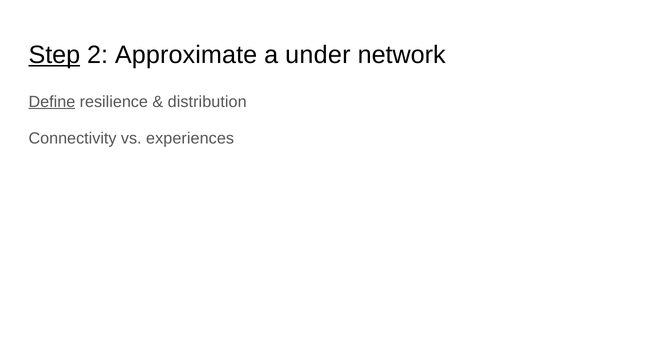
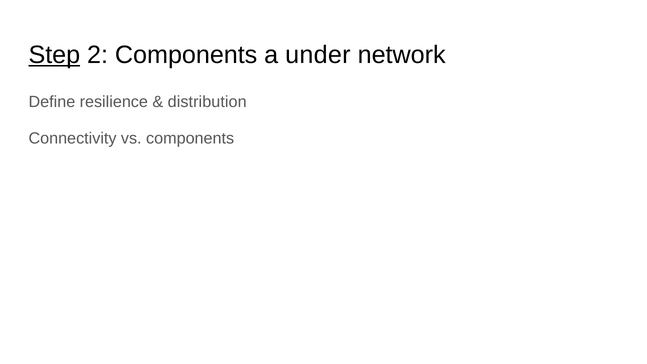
2 Approximate: Approximate -> Components (186, 55)
Define underline: present -> none (52, 102)
vs experiences: experiences -> components (190, 138)
